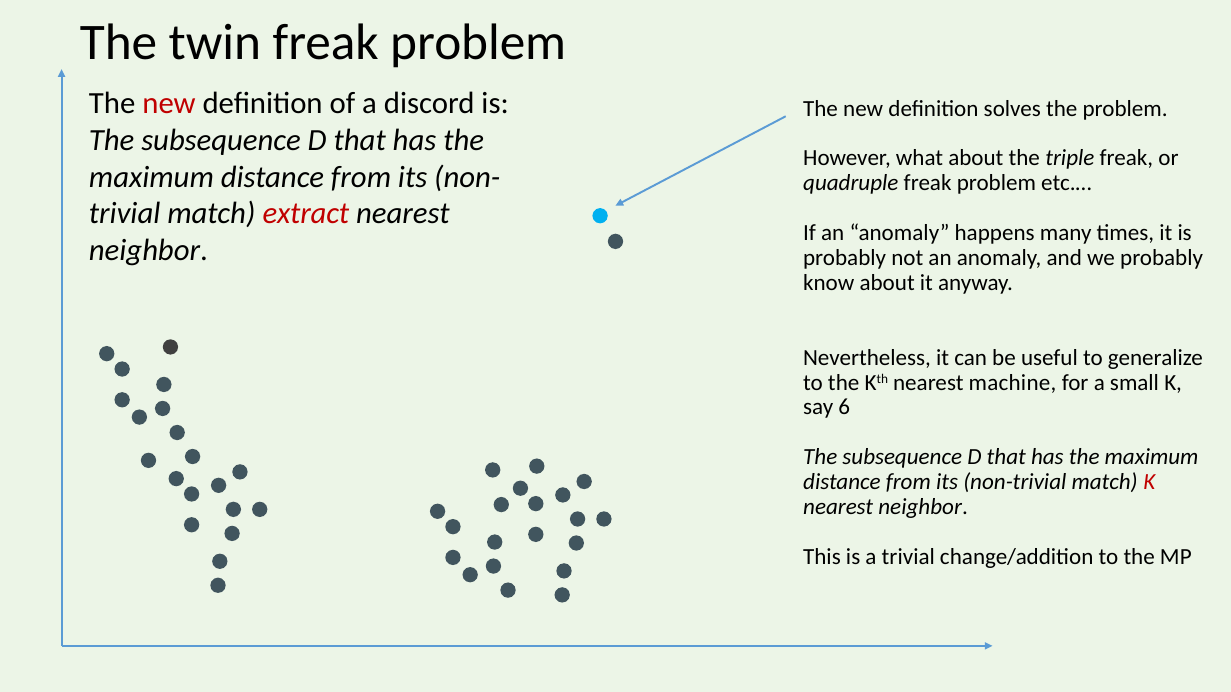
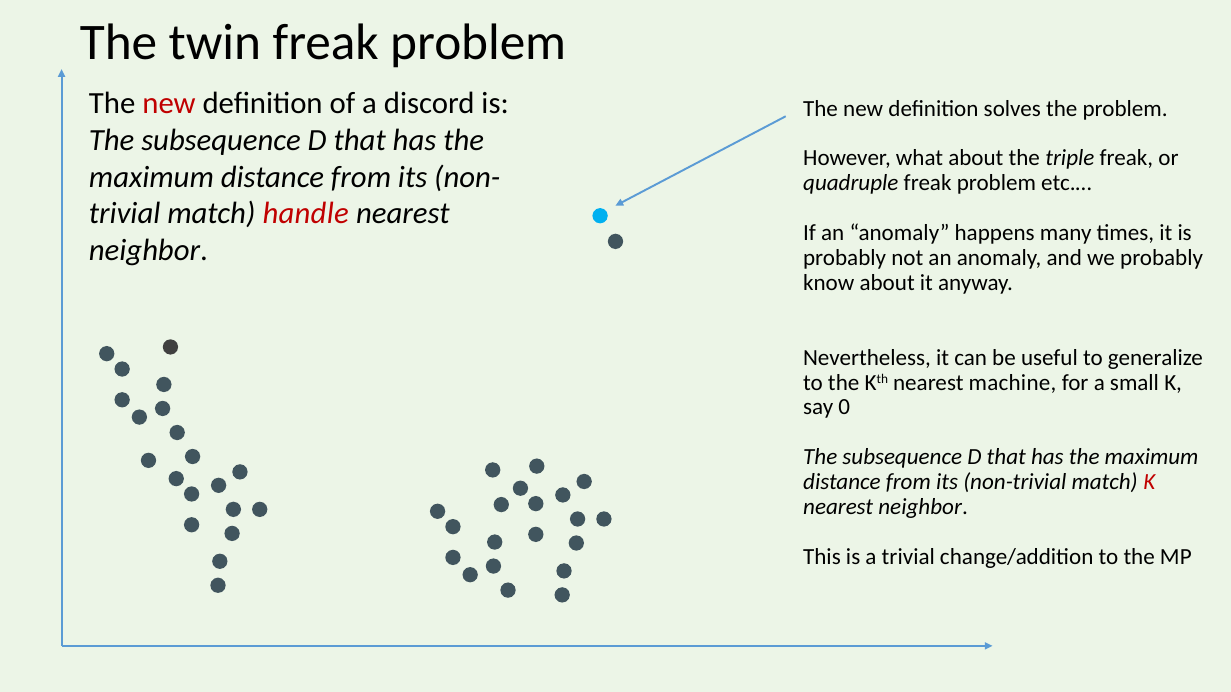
extract: extract -> handle (306, 214)
6: 6 -> 0 (844, 408)
